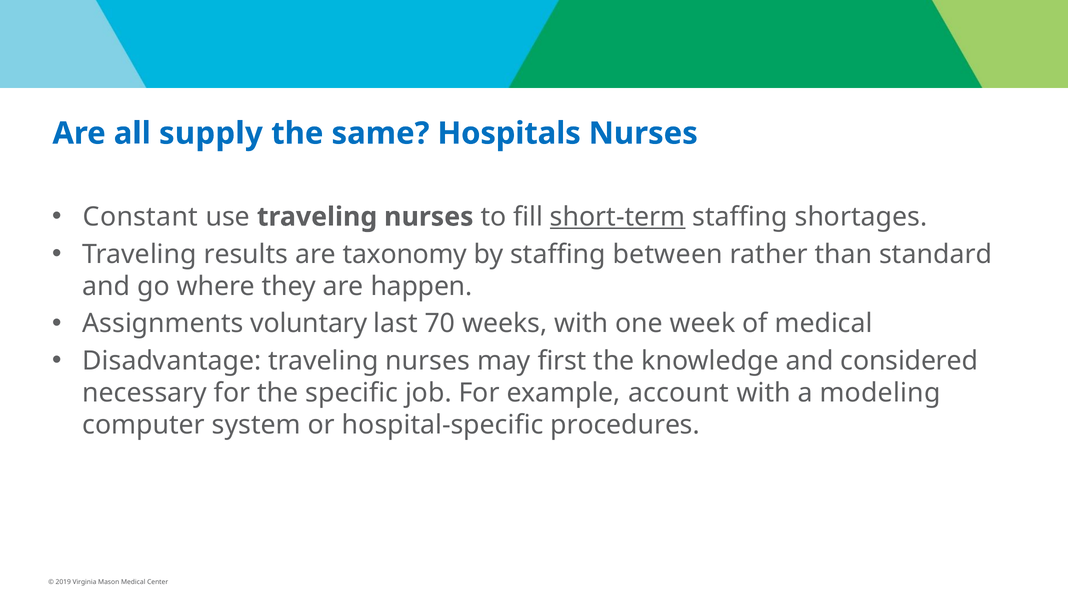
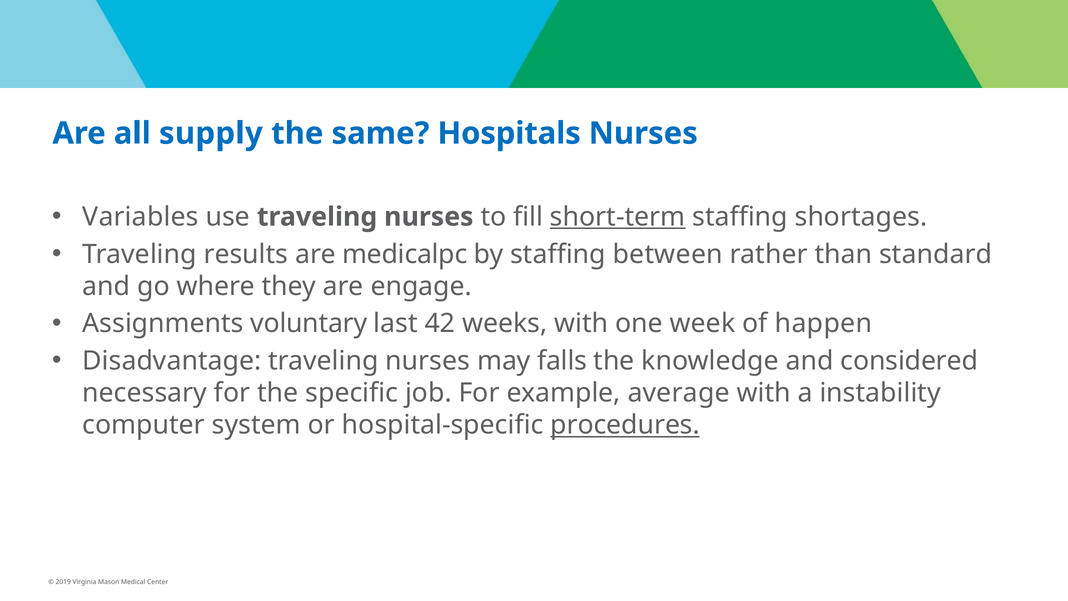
Constant: Constant -> Variables (141, 217)
taxonomy: taxonomy -> medicalpc (405, 254)
happen: happen -> engage (421, 286)
70: 70 -> 42 (440, 324)
of medical: medical -> happen (823, 324)
first: first -> falls (562, 361)
account: account -> average (679, 393)
modeling: modeling -> instability (880, 393)
procedures underline: none -> present (625, 425)
